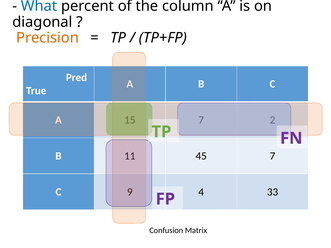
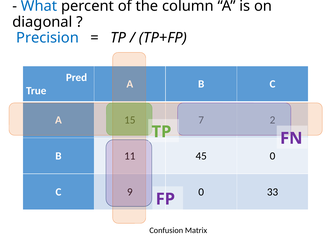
Precision colour: orange -> blue (47, 38)
45 7: 7 -> 0 (273, 156)
4: 4 -> 0 (201, 192)
